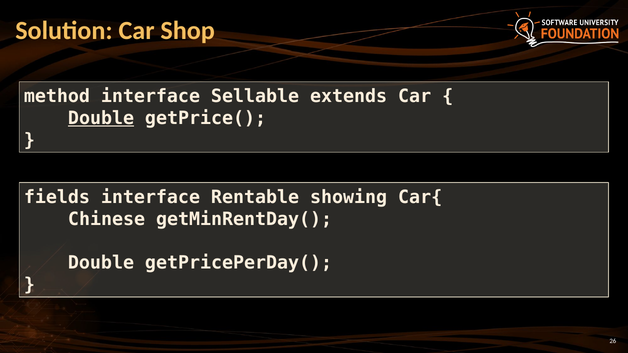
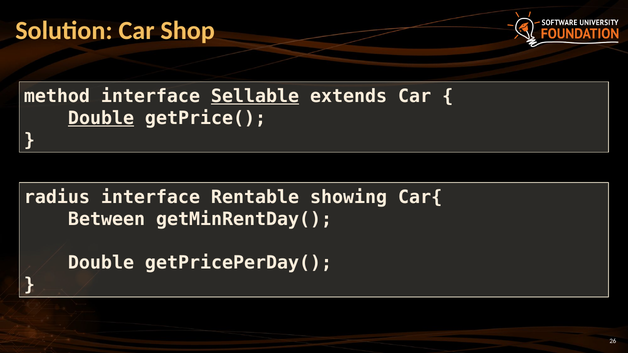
Sellable underline: none -> present (255, 96)
fields: fields -> radius (57, 197)
Chinese: Chinese -> Between (107, 219)
